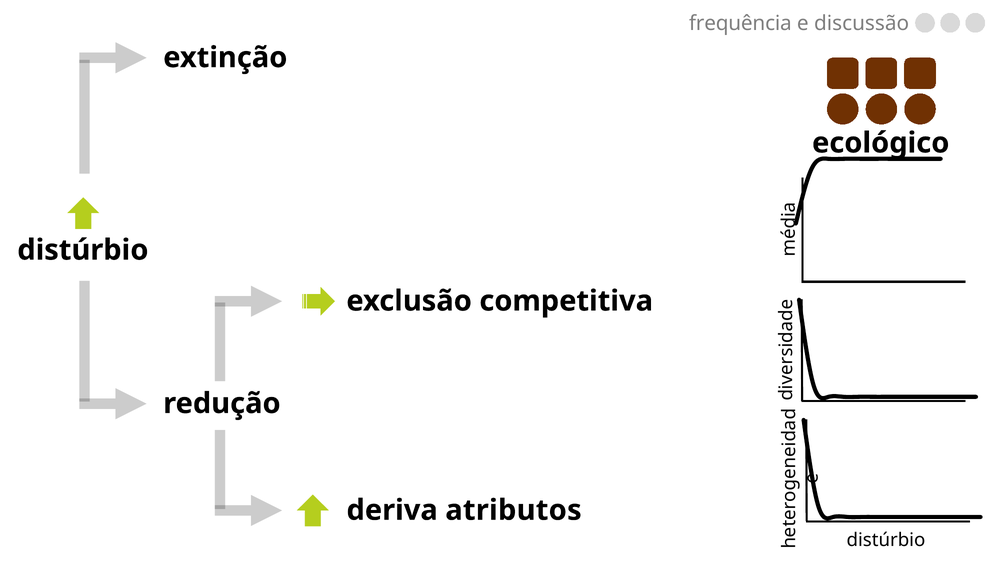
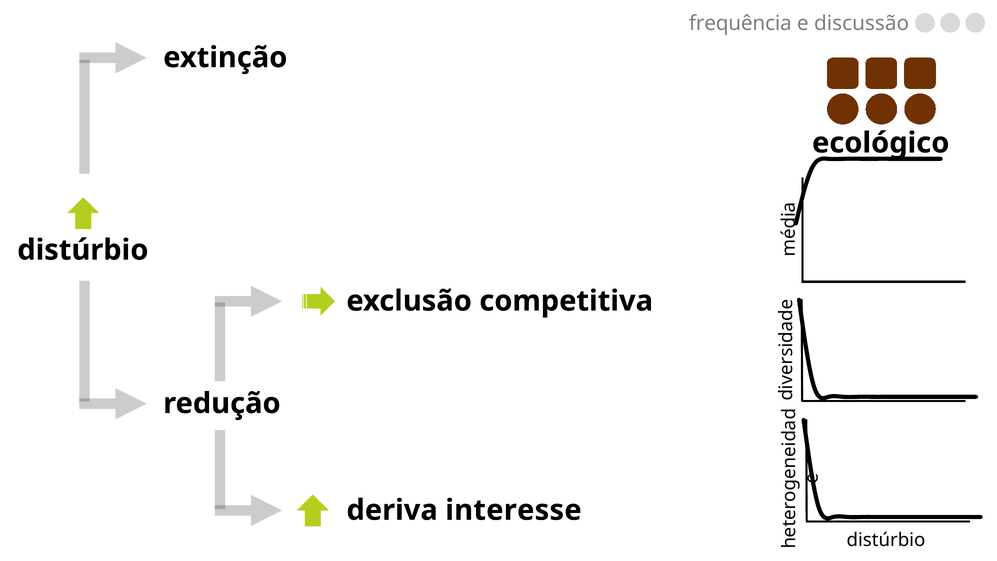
atributos: atributos -> interesse (513, 510)
